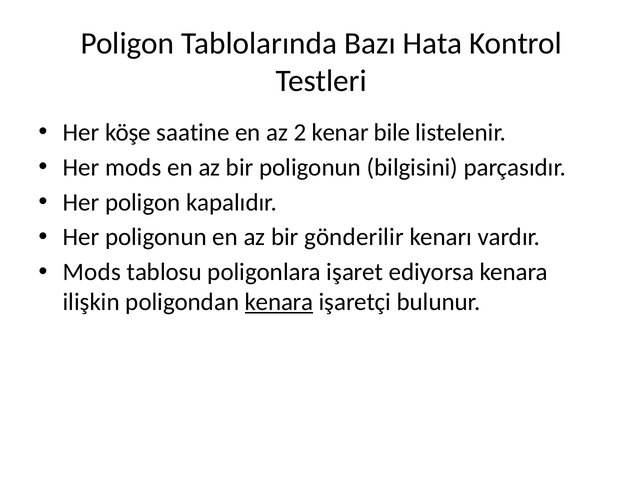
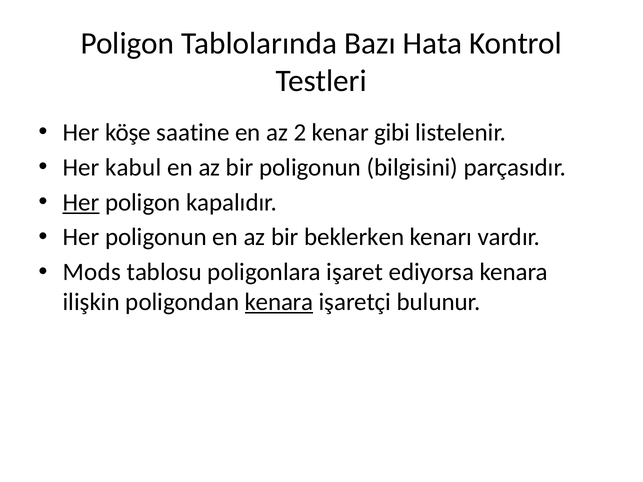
bile: bile -> gibi (392, 132)
Her mods: mods -> kabul (133, 167)
Her underline: none -> present (81, 202)
gönderilir: gönderilir -> beklerken (354, 237)
